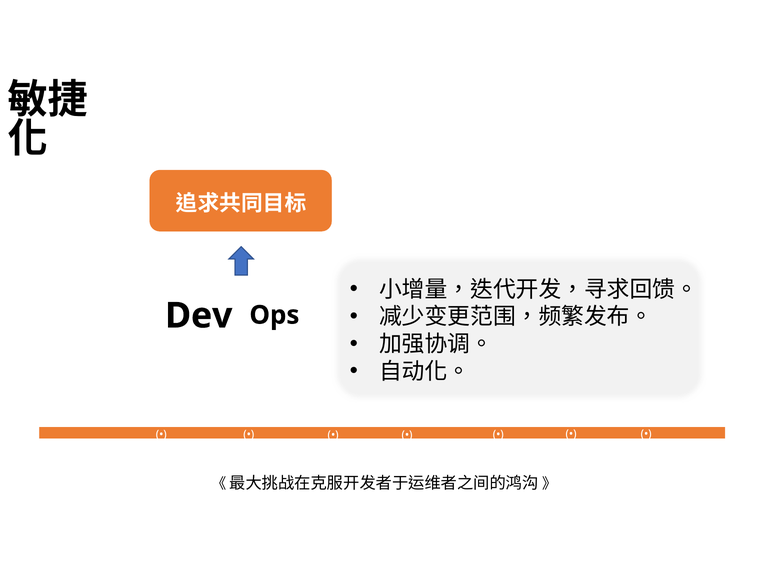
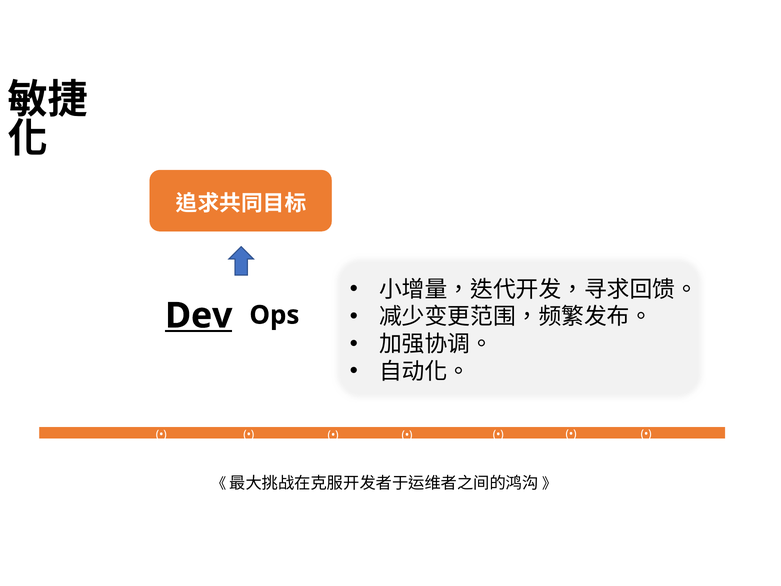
Dev underline: none -> present (199, 316)
